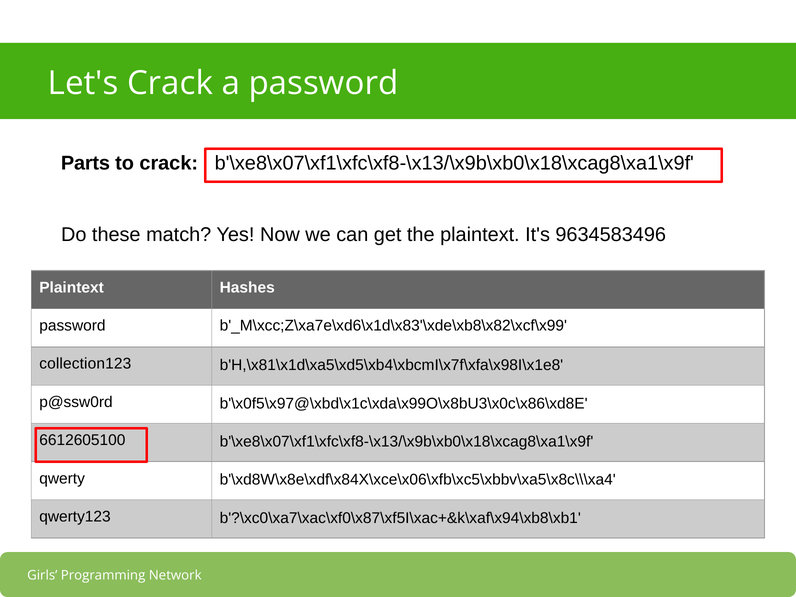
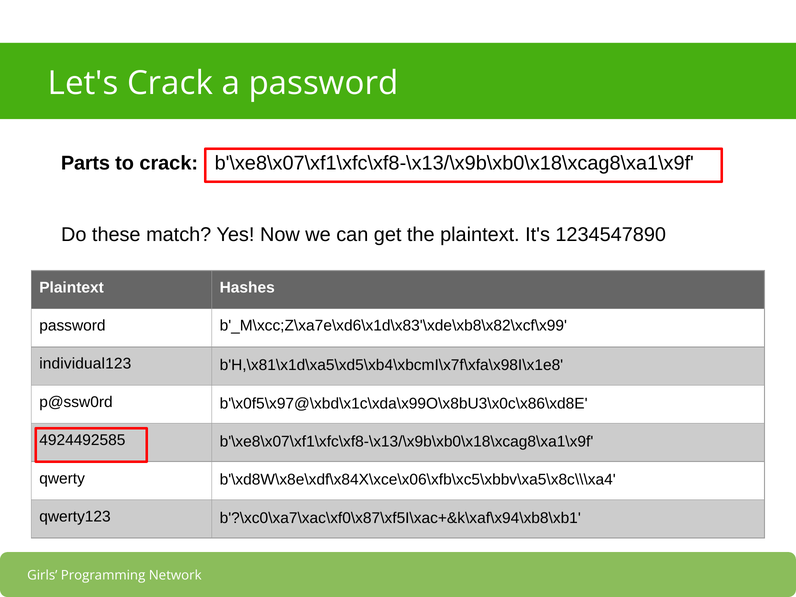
9634583496: 9634583496 -> 1234547890 (611, 235)
collection123: collection123 -> individual123 (85, 364)
6612605100: 6612605100 -> 4924492585 (82, 440)
